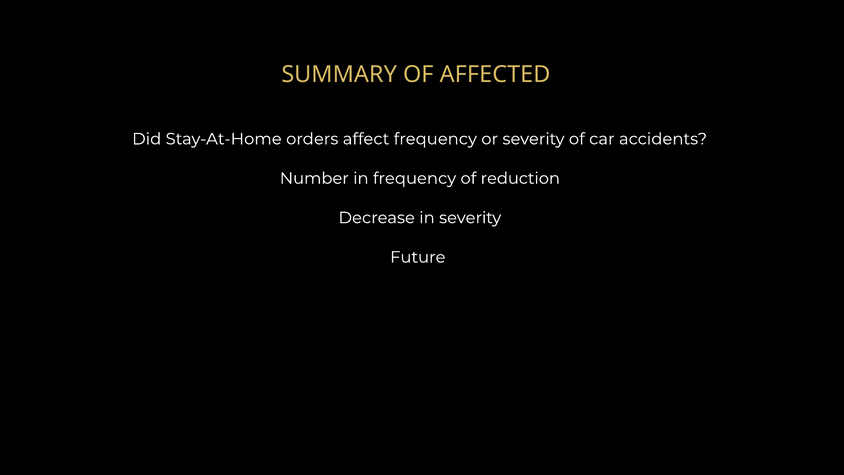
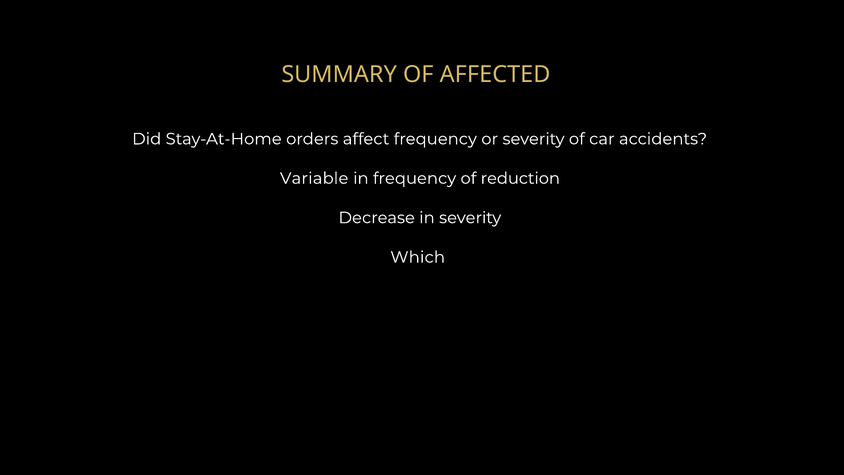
Number: Number -> Variable (314, 178)
Future: Future -> Which (418, 257)
